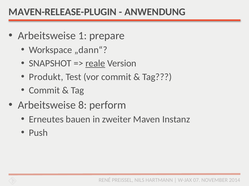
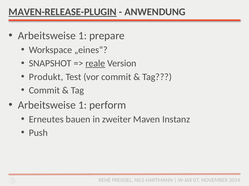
MAVEN-RELEASE-PLUGIN underline: none -> present (63, 12)
„dann“: „dann“ -> „eines“ (91, 50)
8: 8 -> 1 (83, 105)
